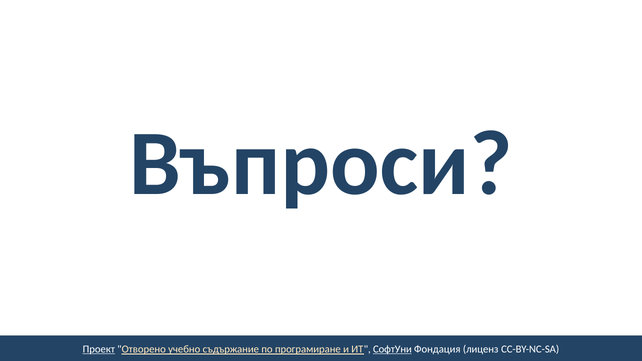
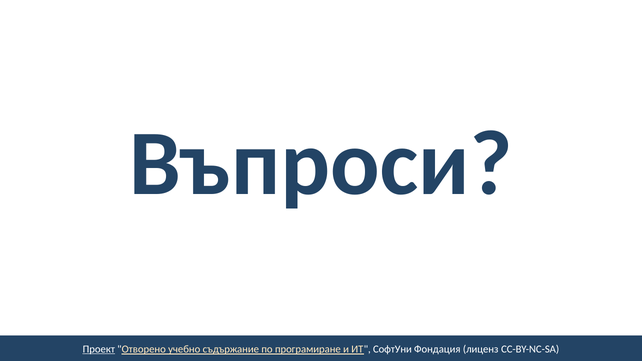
СофтУни underline: present -> none (392, 349)
